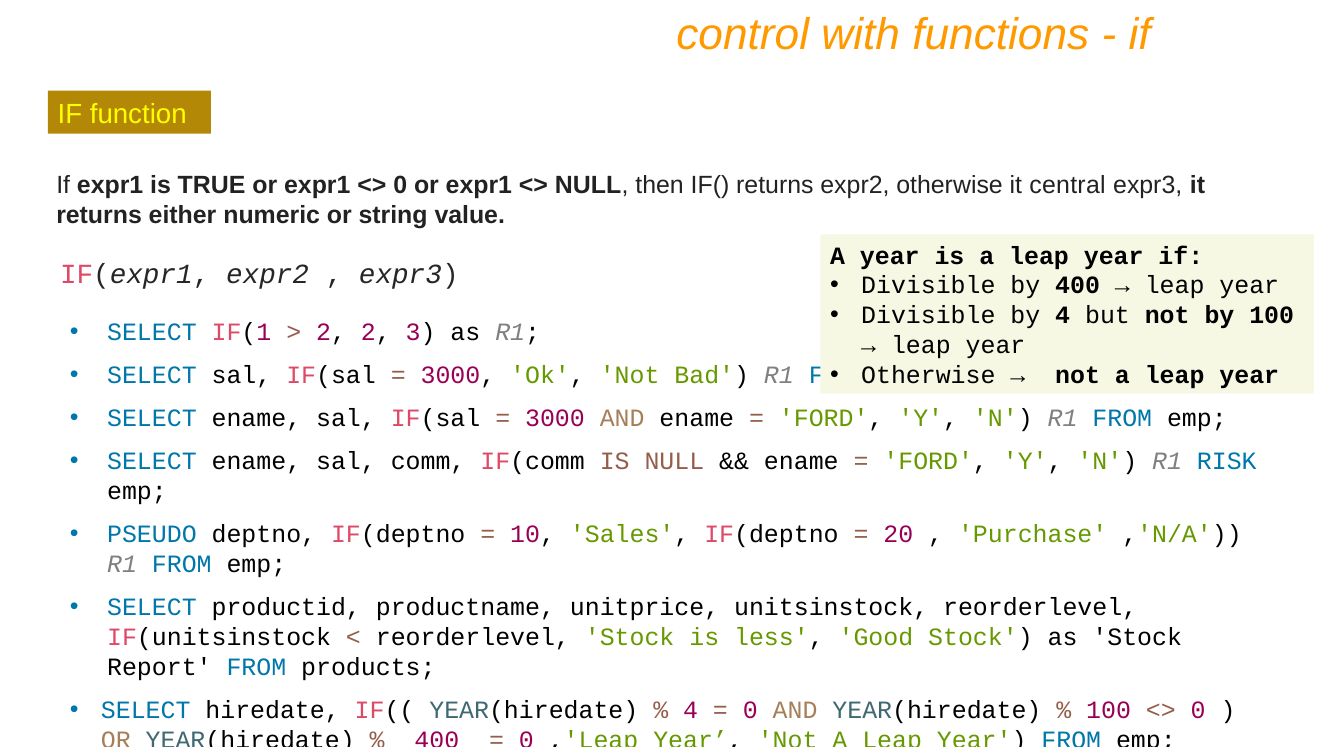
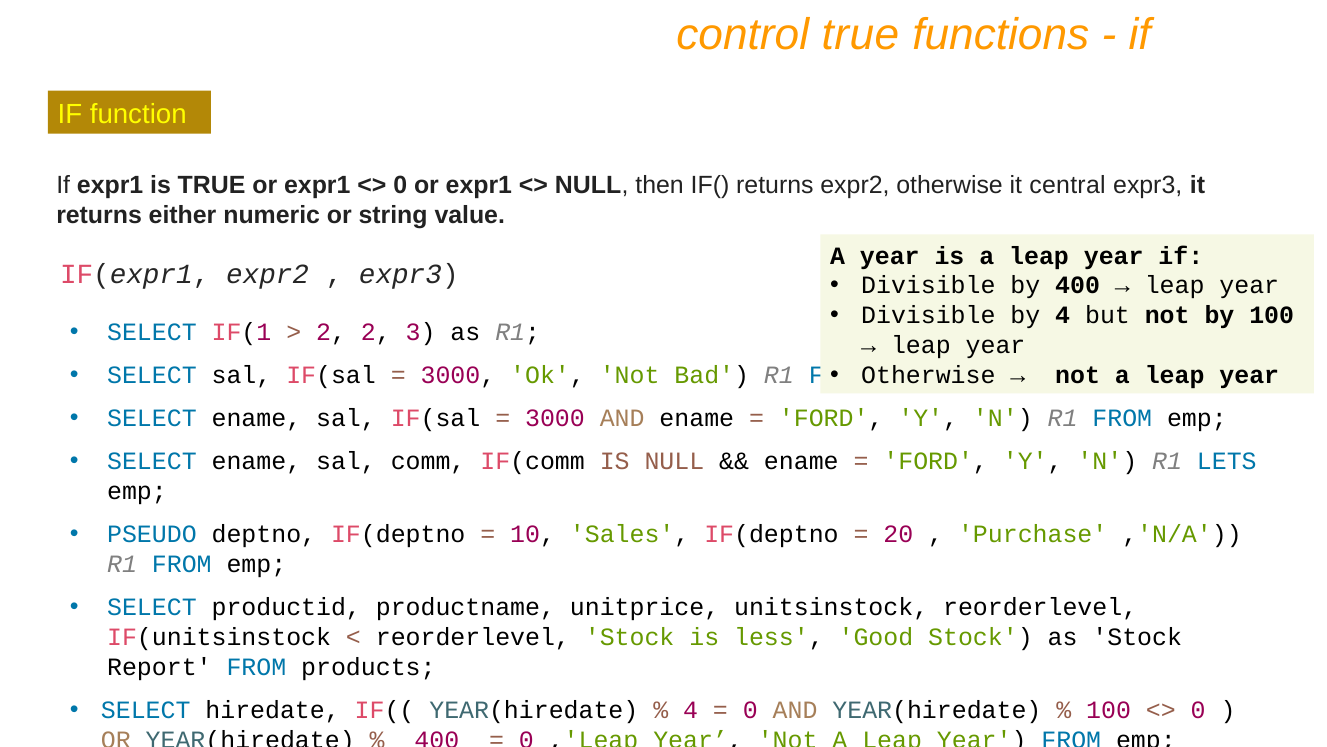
control with: with -> true (860, 35)
RISK: RISK -> LETS (1227, 461)
